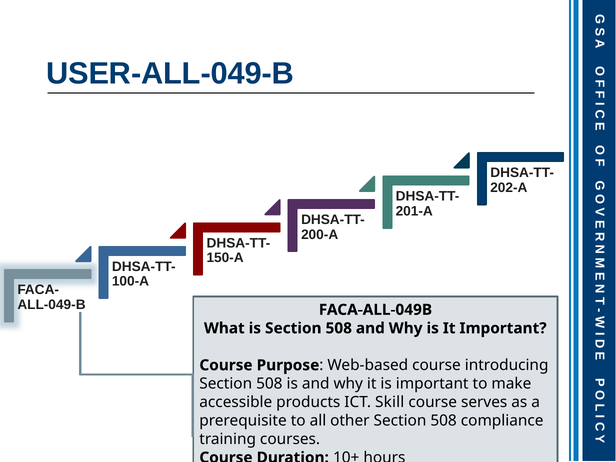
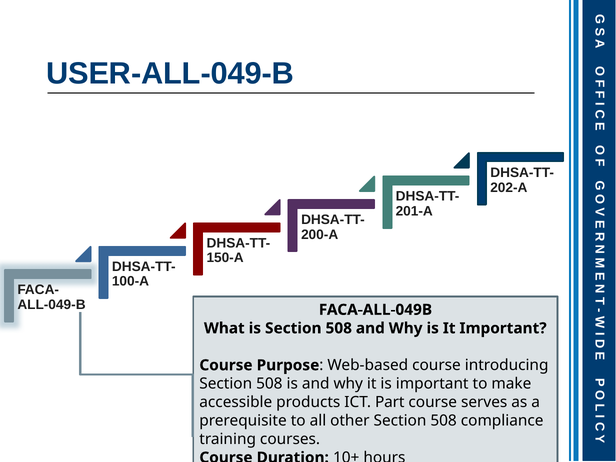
Skill: Skill -> Part (390, 402)
